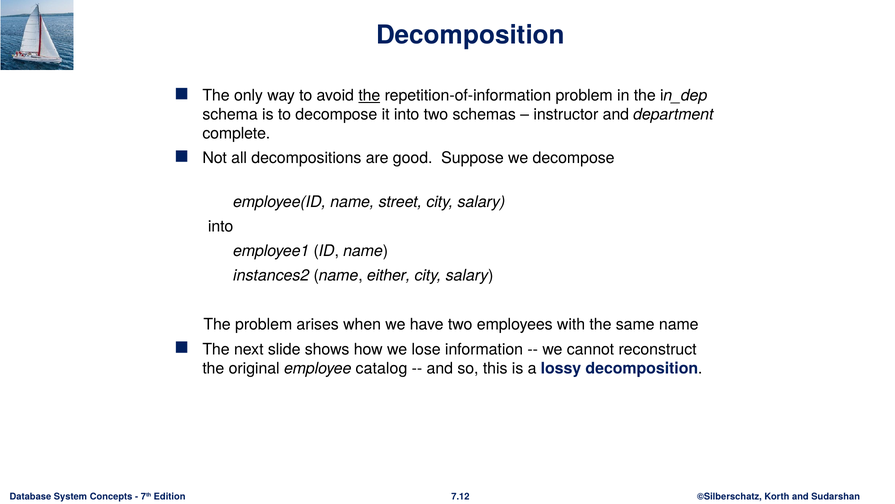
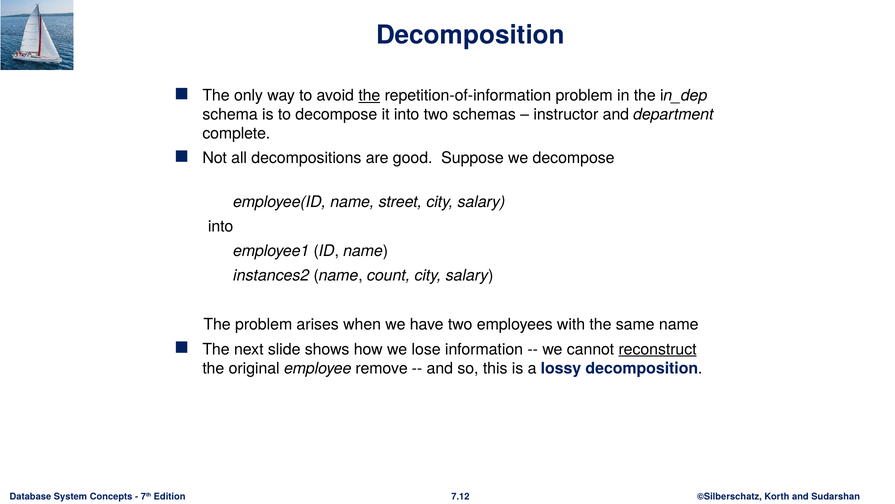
either: either -> count (389, 275)
reconstruct underline: none -> present (658, 349)
catalog: catalog -> remove (382, 368)
